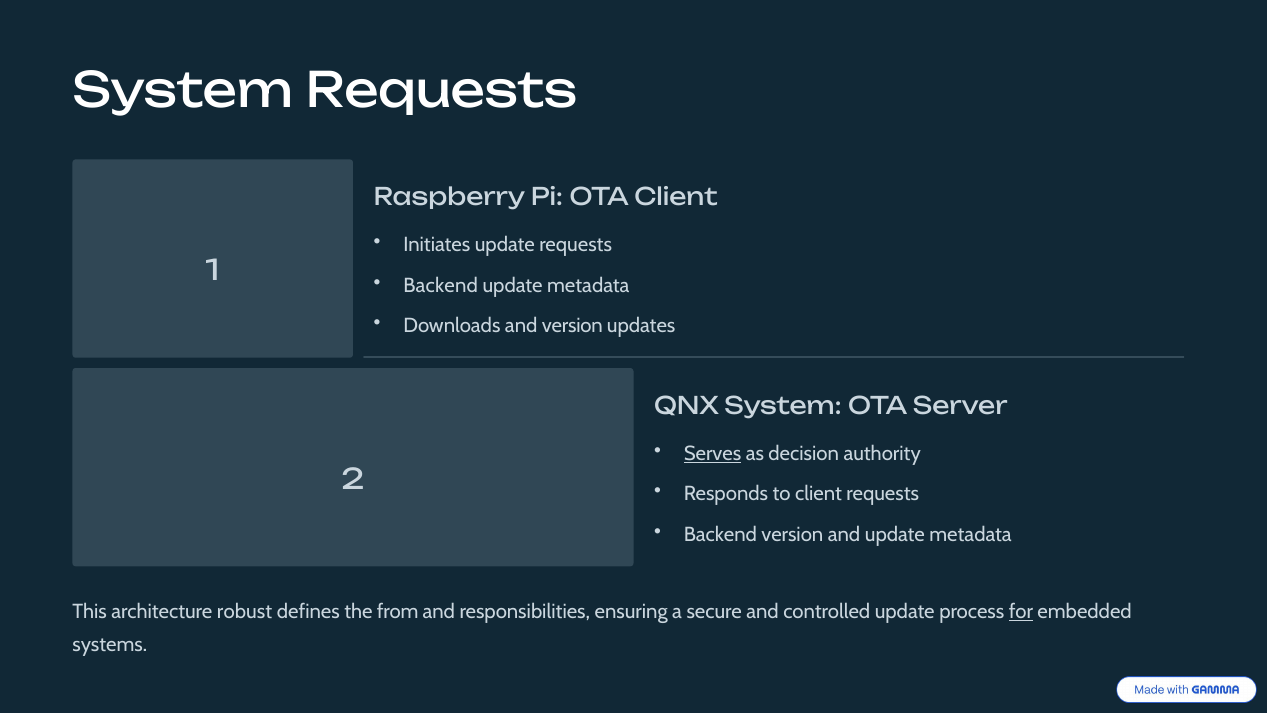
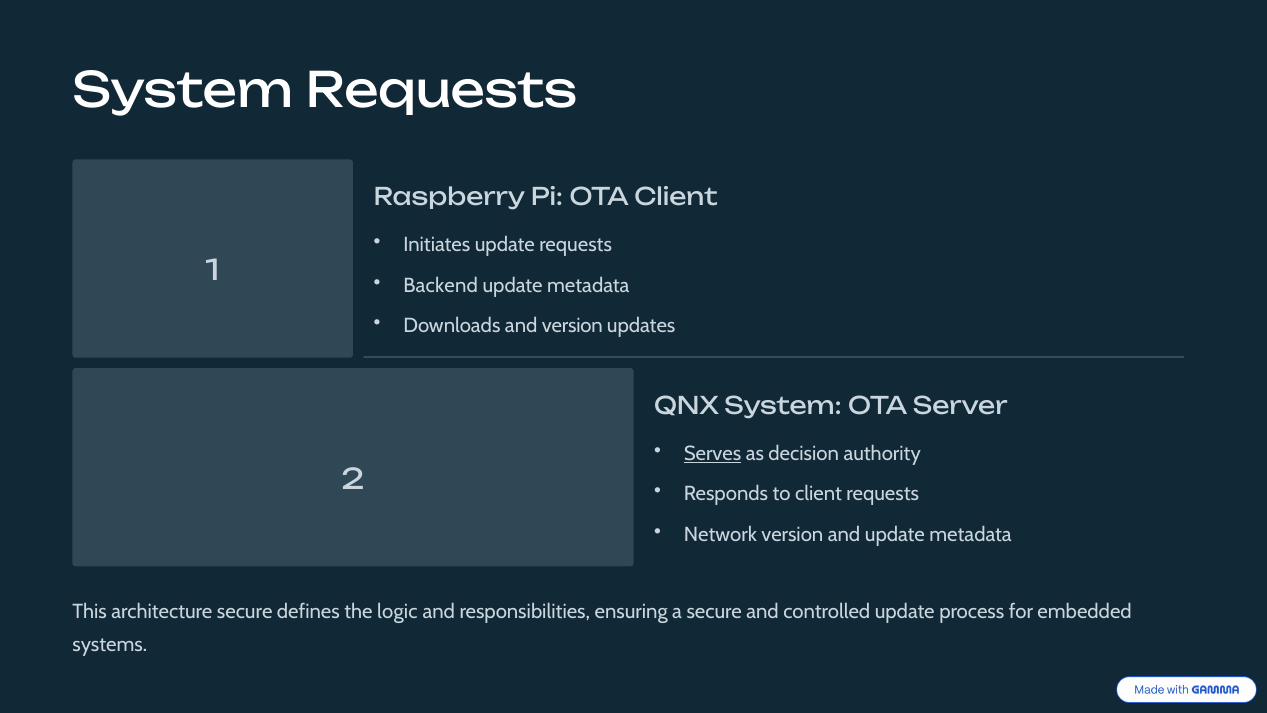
Backend: Backend -> Network (720, 534)
architecture robust: robust -> secure (245, 612)
from: from -> logic (397, 612)
for underline: present -> none (1021, 612)
